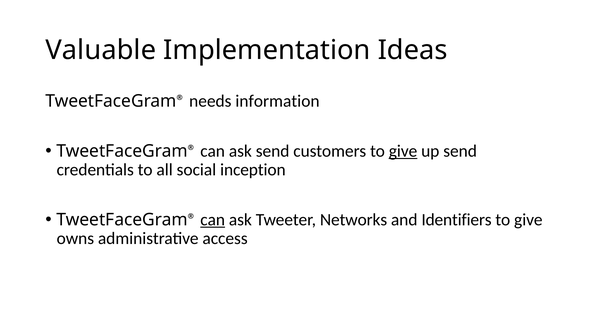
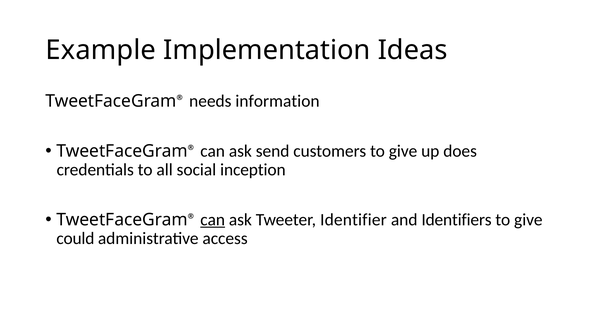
Valuable: Valuable -> Example (101, 50)
give underline: present -> none (403, 151)
up send: send -> does (460, 151)
Networks: Networks -> Identifier (353, 219)
owns: owns -> could (75, 238)
